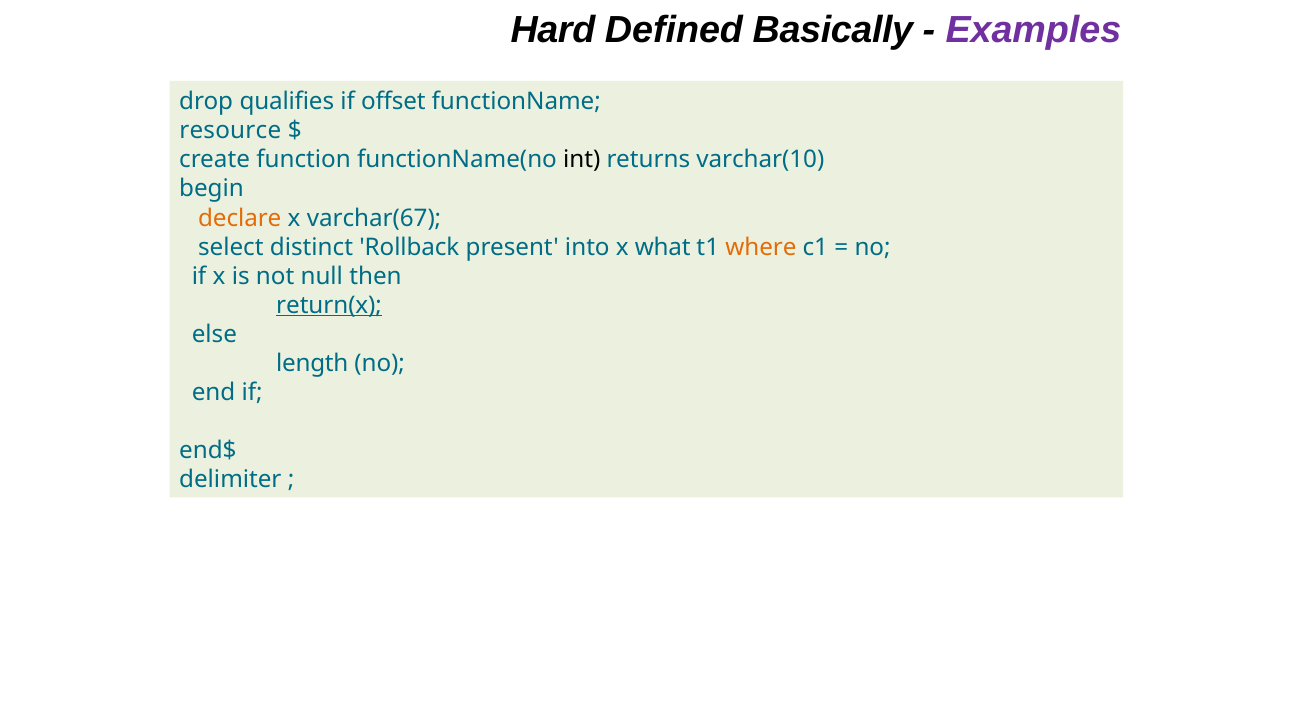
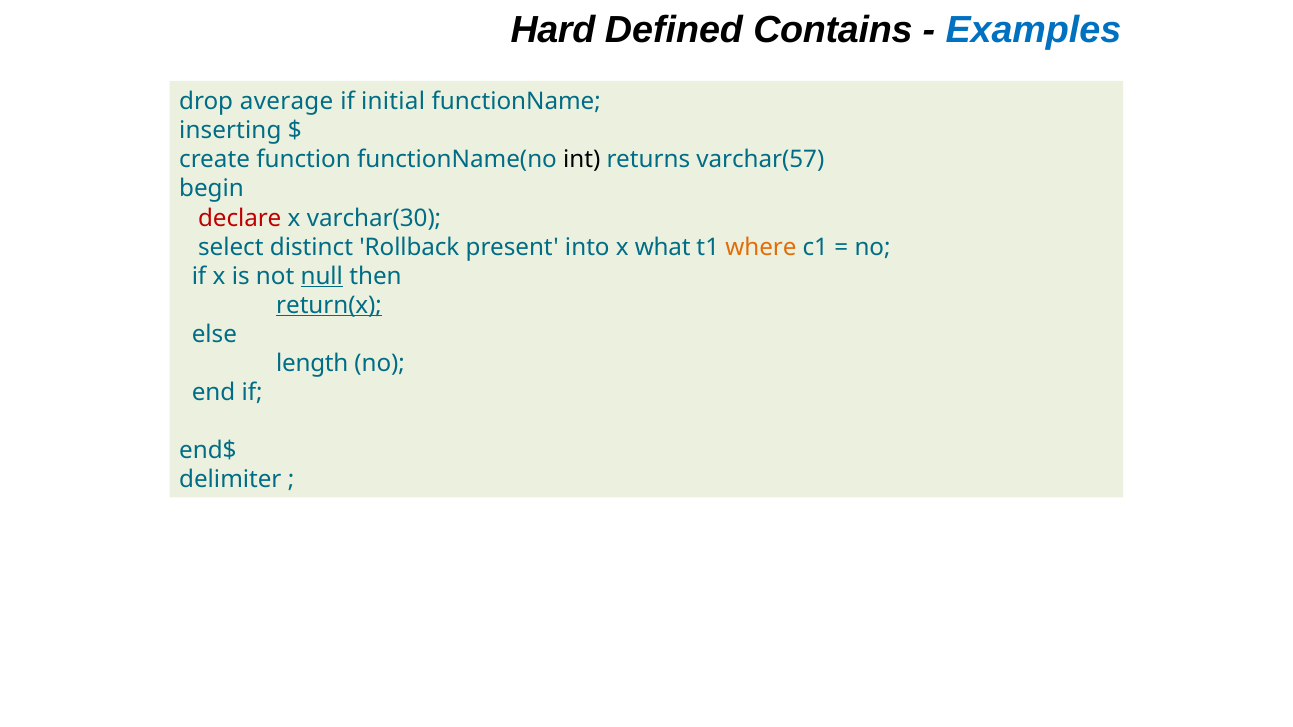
Basically: Basically -> Contains (833, 30)
Examples colour: purple -> blue (1033, 30)
qualifies: qualifies -> average (287, 102)
offset: offset -> initial (393, 102)
resource: resource -> inserting (230, 131)
varchar(10: varchar(10 -> varchar(57 (760, 160)
declare colour: orange -> red (240, 218)
varchar(67: varchar(67 -> varchar(30 (374, 218)
null underline: none -> present (322, 276)
